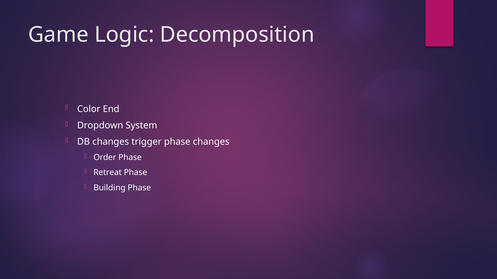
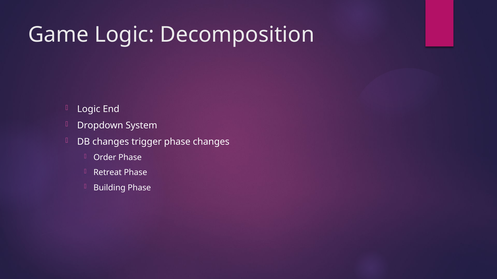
Color: Color -> Logic (89, 109)
